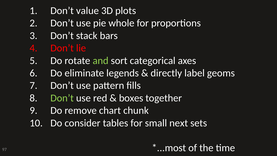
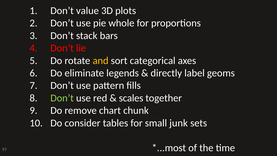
and colour: light green -> yellow (101, 61)
boxes: boxes -> scales (131, 98)
next: next -> junk (179, 123)
